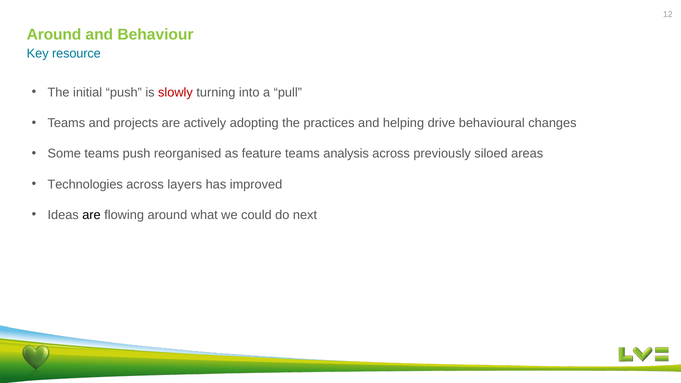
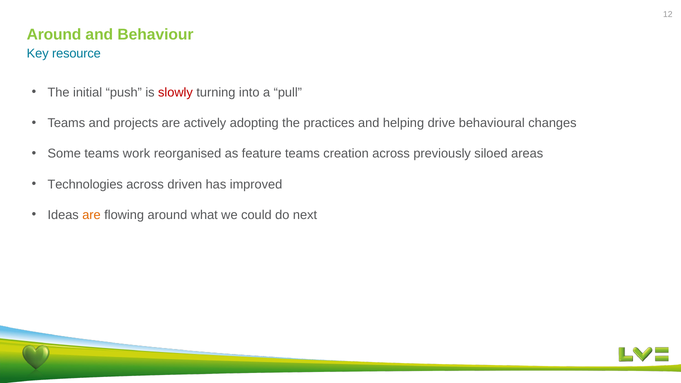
teams push: push -> work (136, 154)
analysis: analysis -> creation (346, 154)
layers: layers -> driven (185, 184)
are colour: black -> orange (92, 215)
